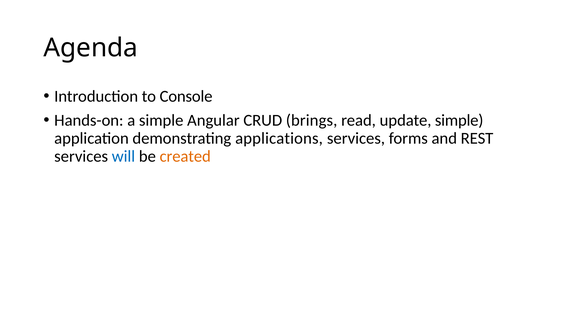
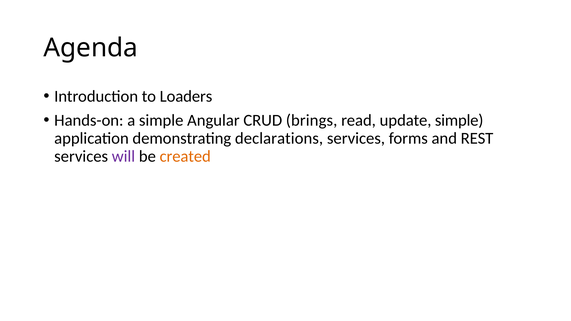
Console: Console -> Loaders (186, 97)
applications: applications -> declarations (279, 138)
will colour: blue -> purple (123, 156)
